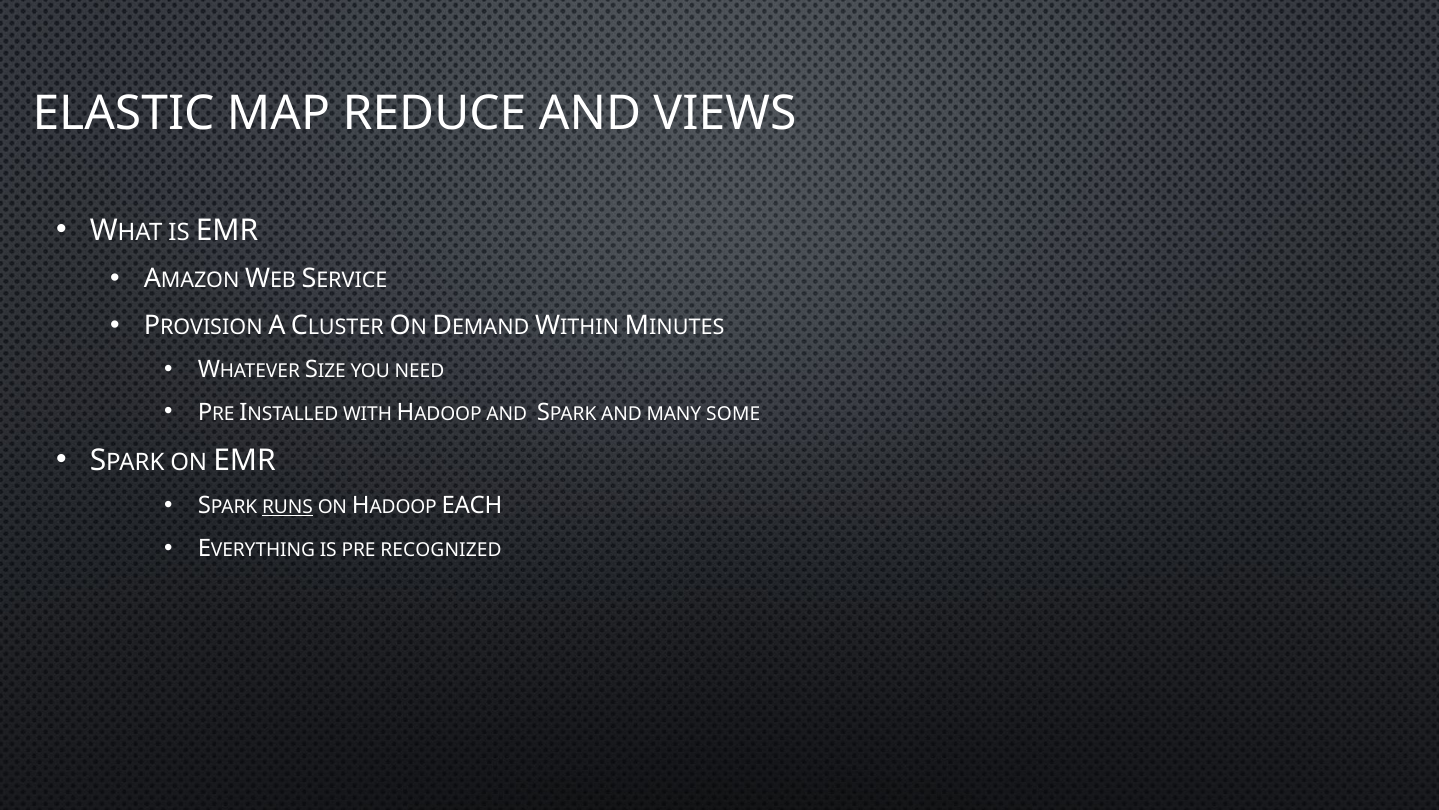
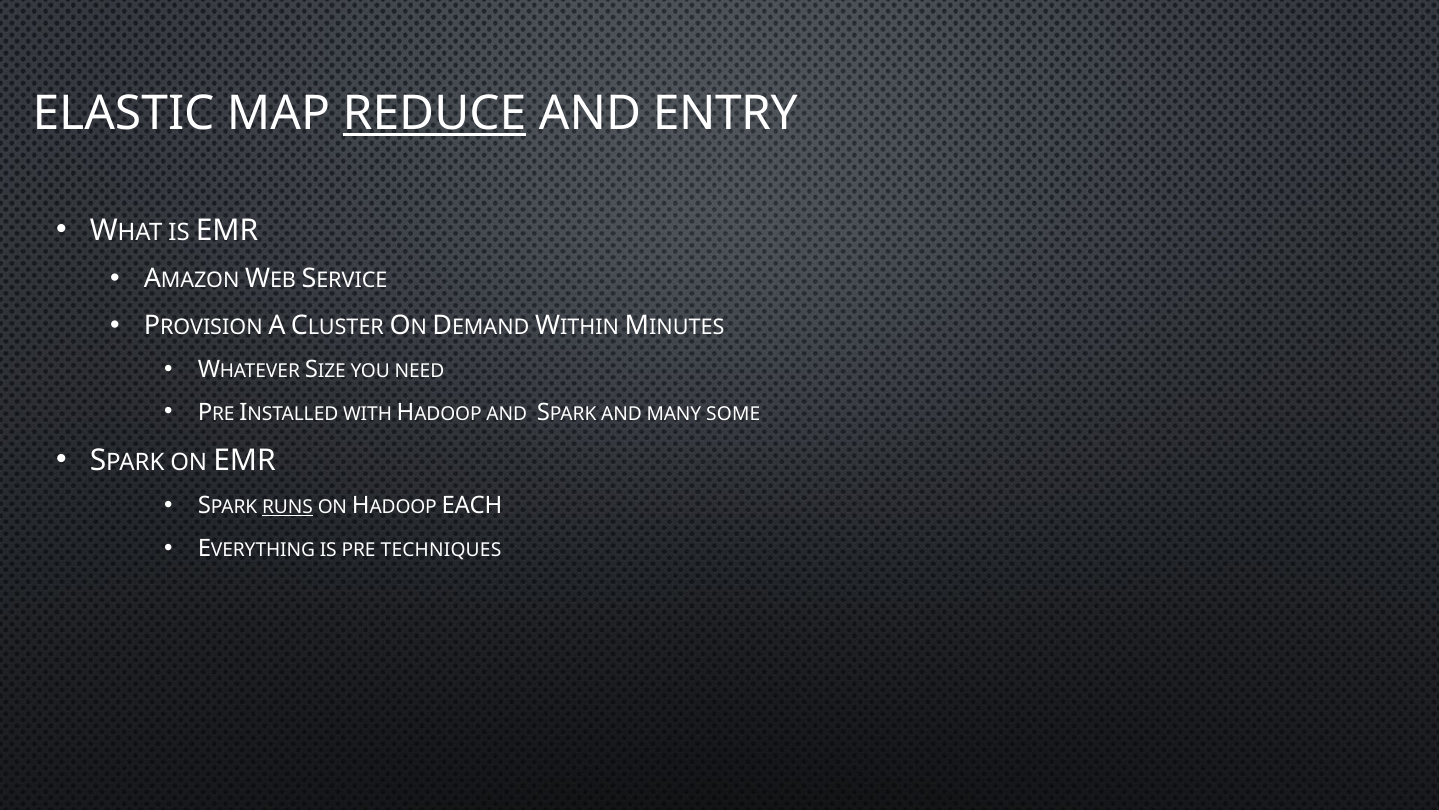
REDUCE underline: none -> present (435, 114)
VIEWS: VIEWS -> ENTRY (725, 114)
RECOGNIZED: RECOGNIZED -> TECHNIQUES (441, 550)
